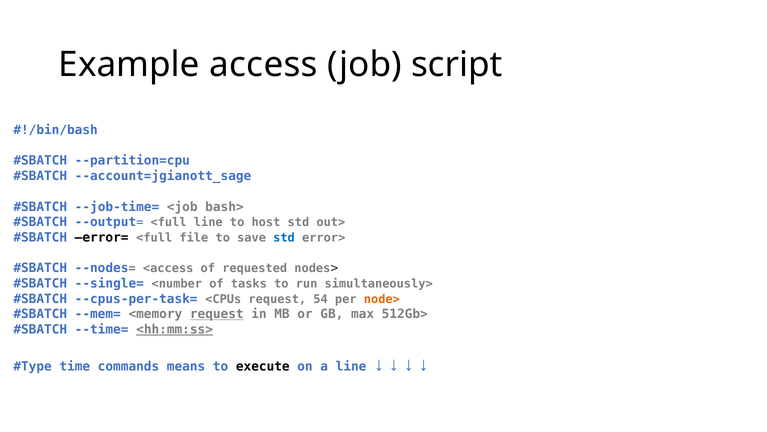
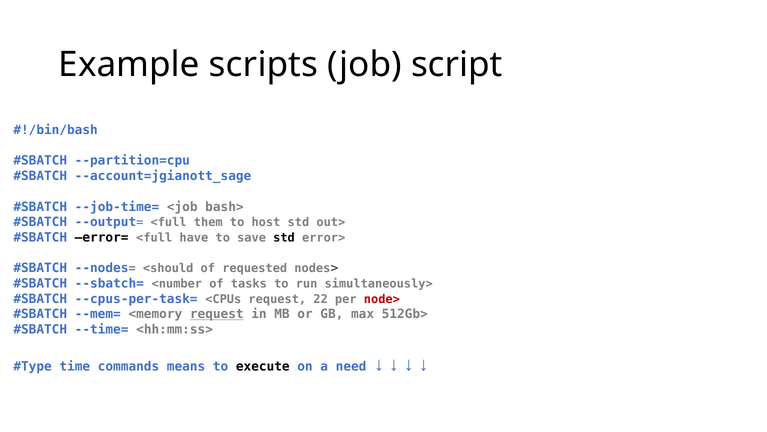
access: access -> scripts (263, 64)
<full line: line -> them (208, 222)
file: file -> have (194, 237)
std colour: blue -> black (284, 237)
<access: <access -> <should (168, 268)
--single=: --single= -> --sbatch= (109, 283)
54: 54 -> 22 (321, 299)
node> colour: orange -> red (382, 299)
<hh:mm:ss> underline: present -> none (175, 329)
a line: line -> need (351, 366)
